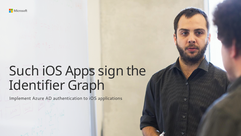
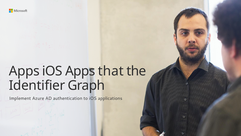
Such: Such -> Apps (24, 71)
sign: sign -> that (111, 71)
